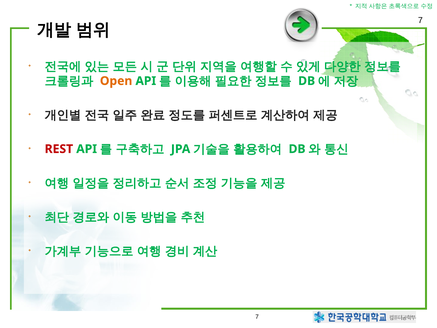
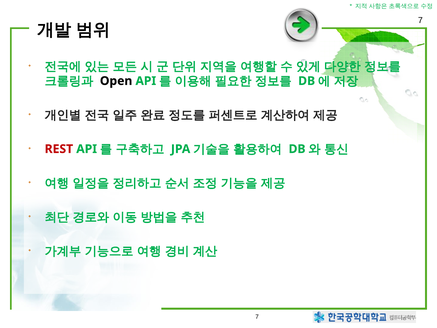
Open colour: orange -> black (116, 81)
